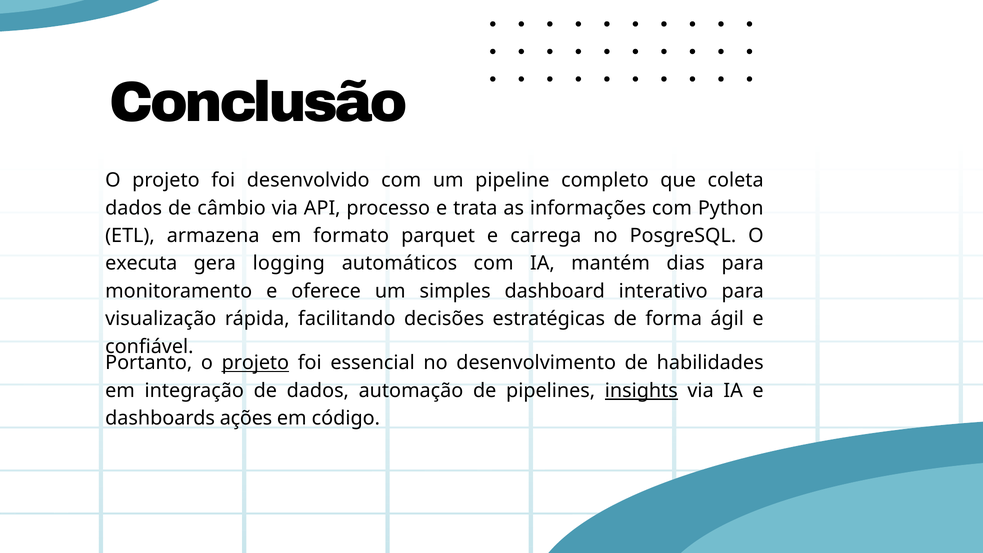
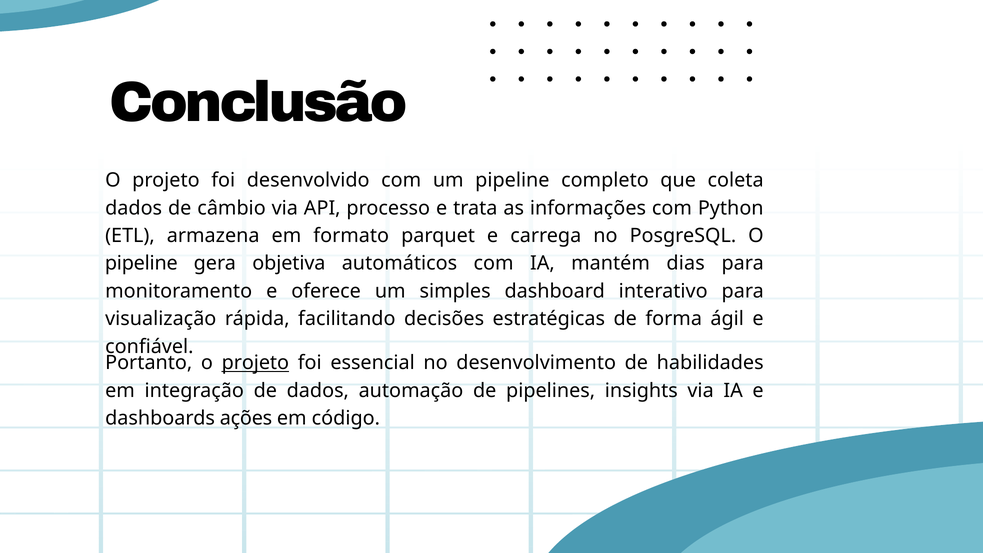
executa: executa -> pipeline (141, 263)
logging: logging -> objetiva (289, 263)
insights underline: present -> none (641, 391)
